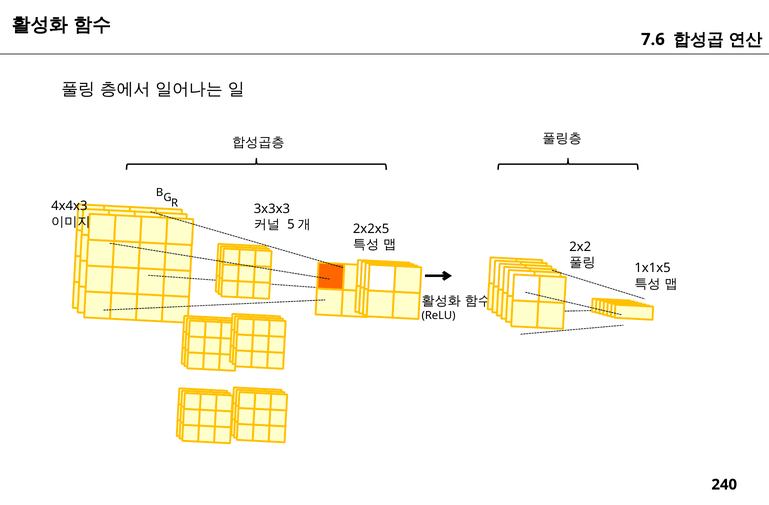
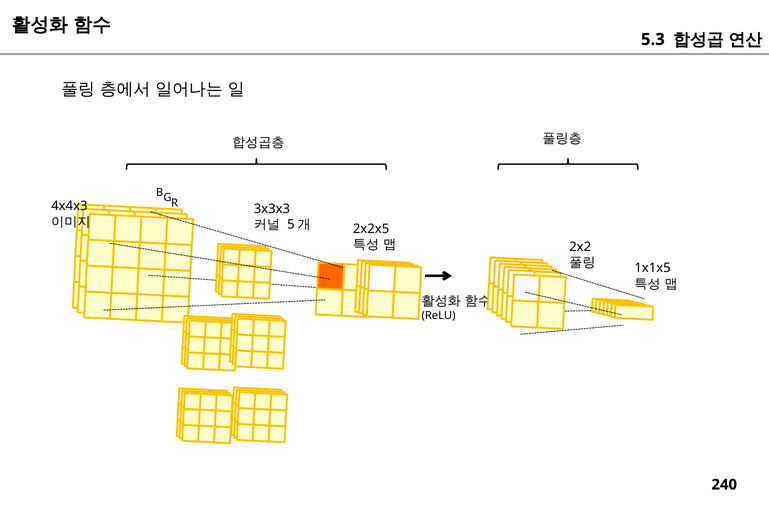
7.6: 7.6 -> 5.3 (653, 39)
